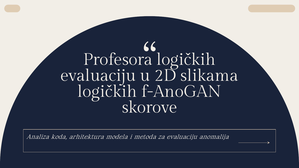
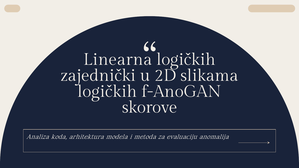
Profesora: Profesora -> Linearna (118, 60)
evaluaciju: evaluaciju -> zajednički (98, 75)
